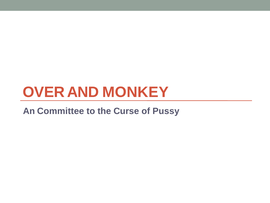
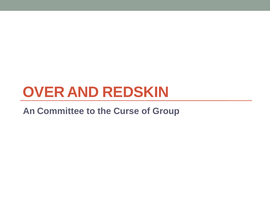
MONKEY: MONKEY -> REDSKIN (136, 92)
Pussy: Pussy -> Group (166, 111)
